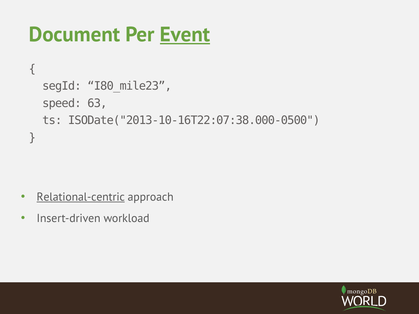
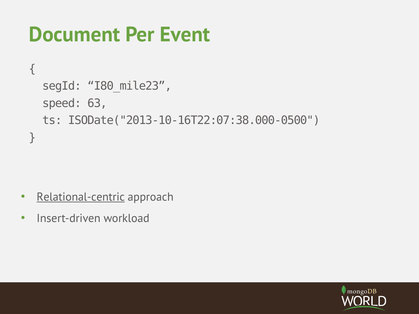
Event underline: present -> none (185, 35)
